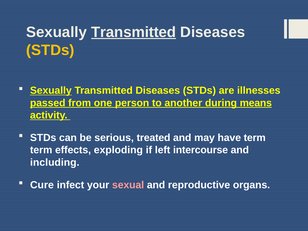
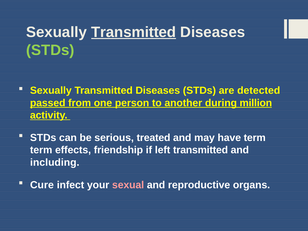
STDs colour: yellow -> light green (50, 50)
Sexually underline: present -> none (51, 91)
illnesses: illnesses -> detected (259, 91)
means: means -> million (256, 103)
exploding: exploding -> friendship (118, 150)
left intercourse: intercourse -> transmitted (201, 150)
